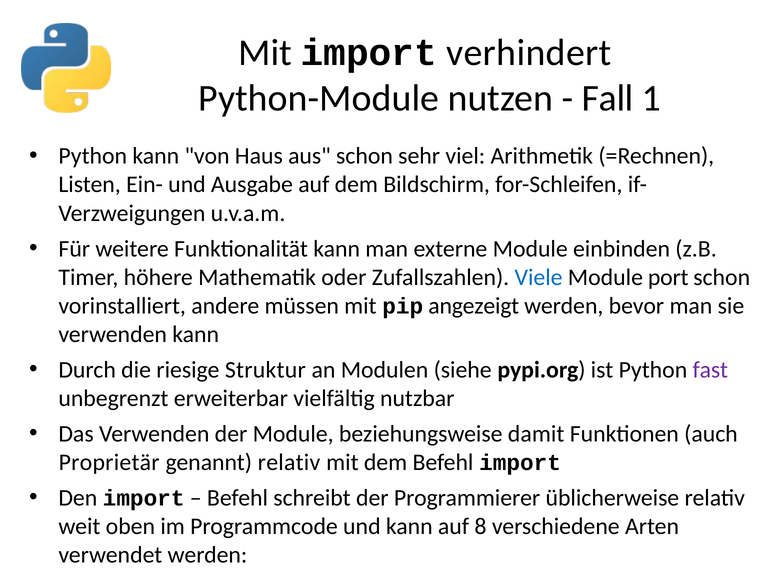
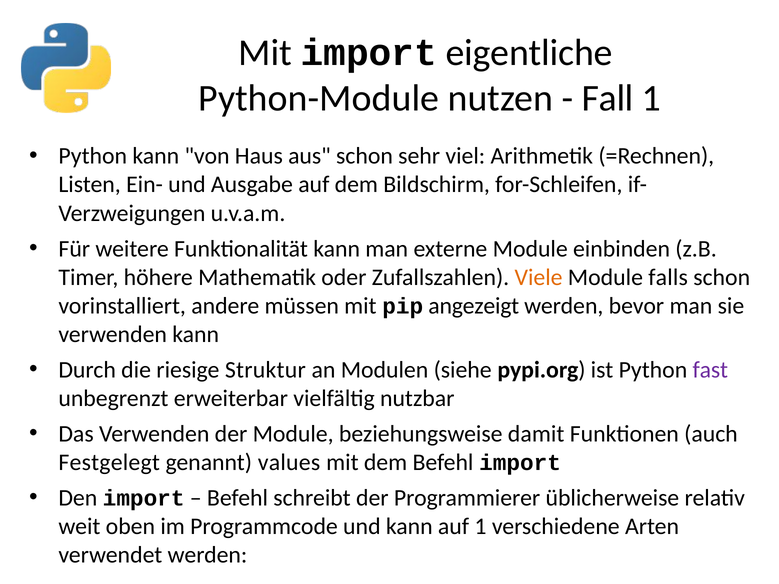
verhindert: verhindert -> eigentliche (529, 53)
Viele colour: blue -> orange (539, 277)
port: port -> falls (668, 277)
Proprietär: Proprietär -> Festgelegt (109, 462)
genannt relativ: relativ -> values (289, 462)
auf 8: 8 -> 1 (480, 527)
